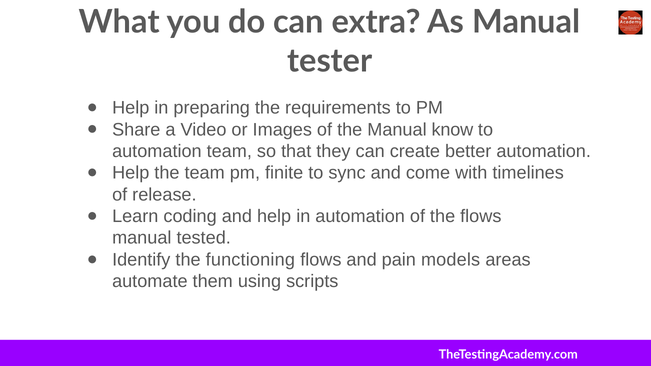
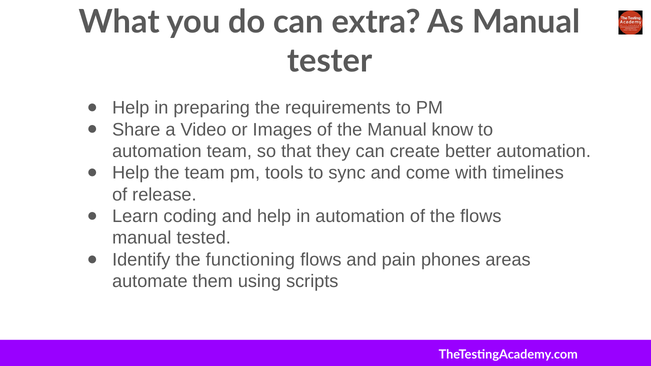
finite: finite -> tools (284, 173)
models: models -> phones (451, 260)
